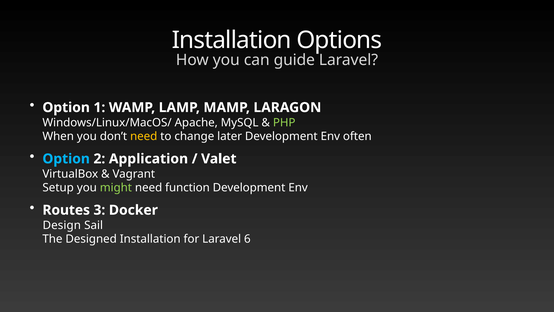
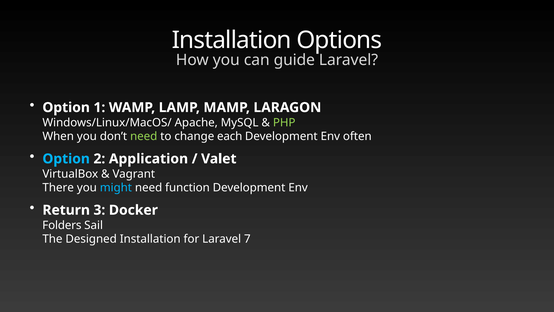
need colour: yellow -> light green (144, 136)
later: later -> each (230, 136)
Setup: Setup -> There (58, 188)
might colour: light green -> light blue (116, 188)
Routes: Routes -> Return (66, 210)
Design: Design -> Folders (62, 225)
6: 6 -> 7 (247, 239)
